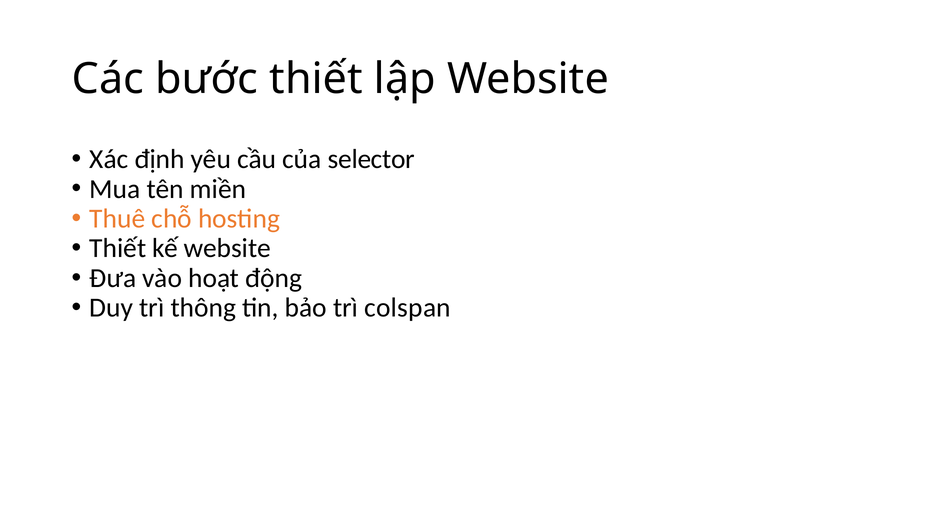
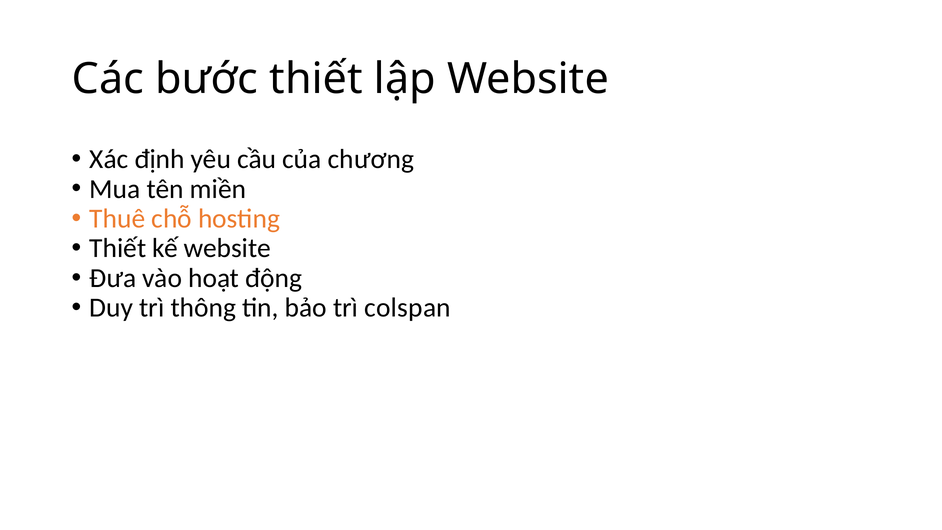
selector: selector -> chương (371, 159)
